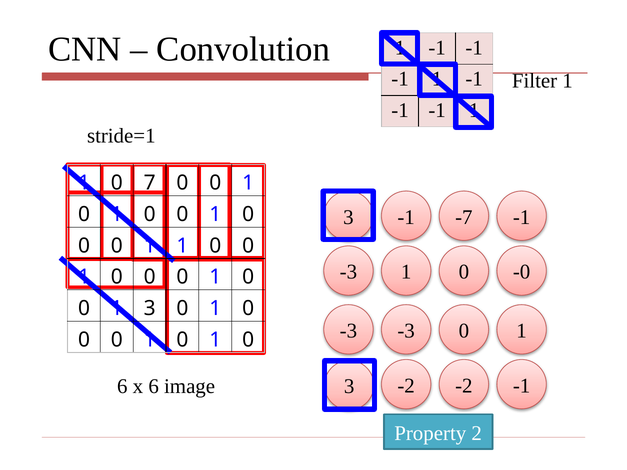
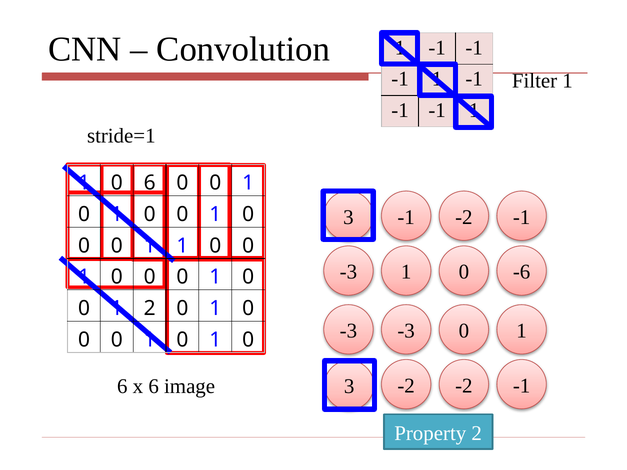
0 7: 7 -> 6 (150, 183)
-1 -7: -7 -> -2 (464, 217)
-0: -0 -> -6 (522, 272)
3: 3 -> 2 (150, 309)
